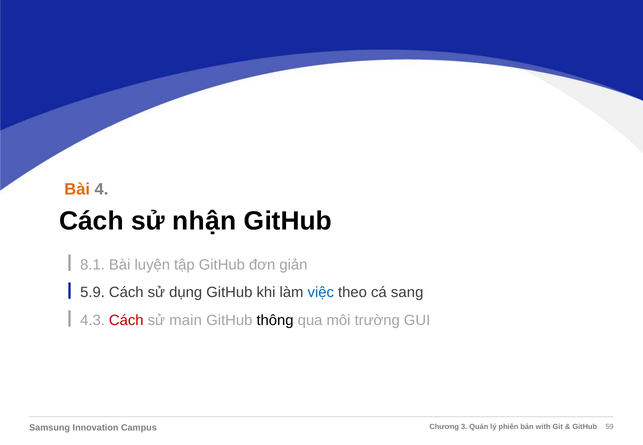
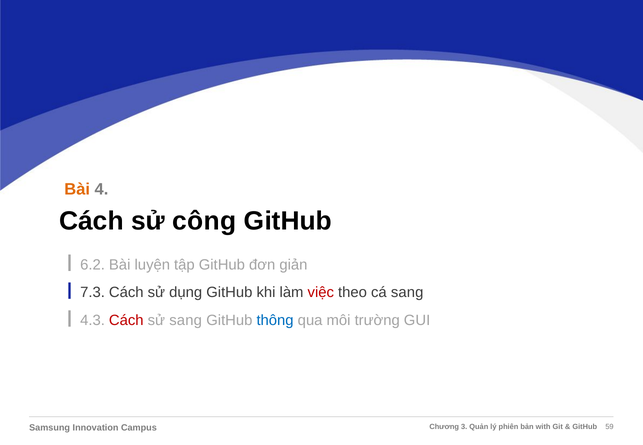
nhận: nhận -> công (204, 221)
8.1: 8.1 -> 6.2 (93, 265)
5.9: 5.9 -> 7.3 (93, 293)
việc colour: blue -> red (321, 293)
sử main: main -> sang (186, 321)
thông colour: black -> blue (275, 321)
